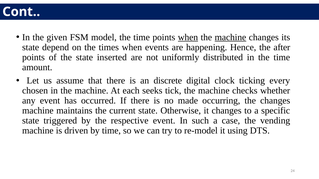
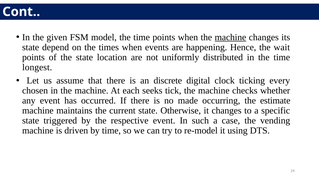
when underline: present -> none (188, 37)
after: after -> wait (282, 47)
inserted: inserted -> location (112, 57)
amount: amount -> longest (37, 67)
the changes: changes -> estimate (275, 101)
